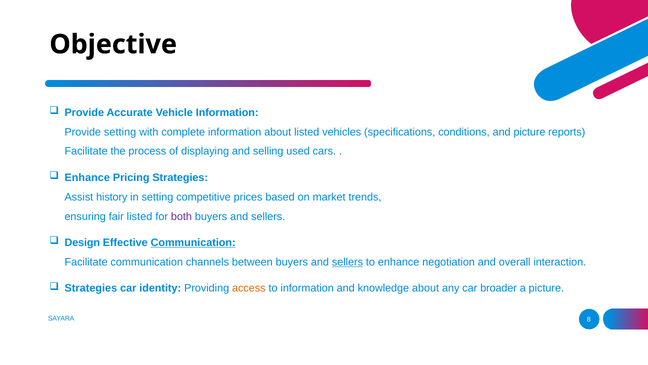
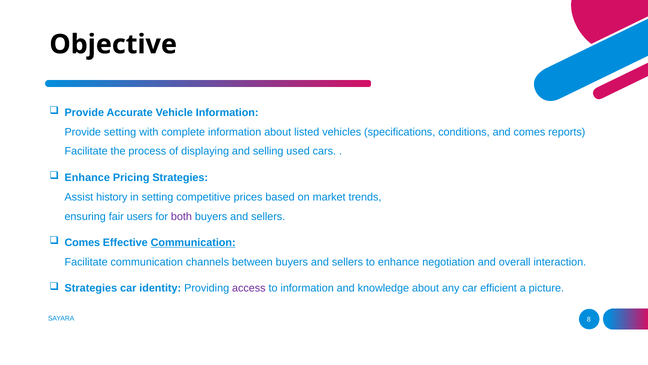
and picture: picture -> comes (529, 132)
fair listed: listed -> users (140, 216)
Design: Design -> Comes (82, 242)
sellers underline: present -> none (347, 262)
access colour: orange -> purple (249, 288)
broader: broader -> efficient (499, 288)
